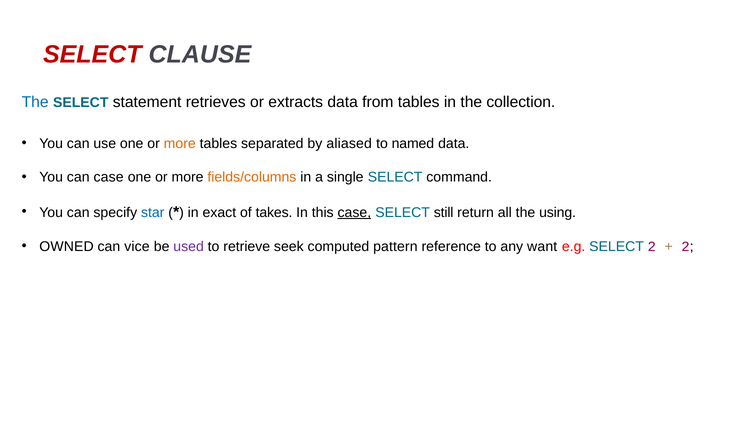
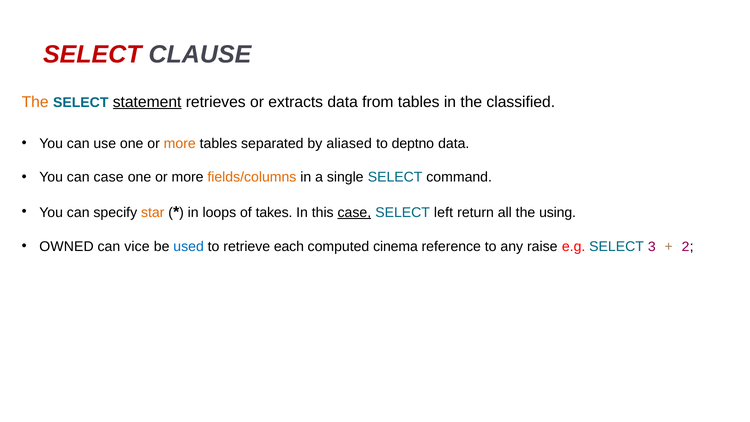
The colour: blue -> orange (35, 102)
statement underline: none -> present (147, 102)
collection: collection -> classified (521, 102)
named: named -> deptno (413, 143)
star colour: blue -> orange (153, 212)
exact: exact -> loops (219, 212)
still: still -> left (443, 212)
used colour: purple -> blue (189, 247)
seek: seek -> each (289, 247)
pattern: pattern -> cinema (396, 247)
want: want -> raise (542, 247)
SELECT 2: 2 -> 3 (652, 247)
